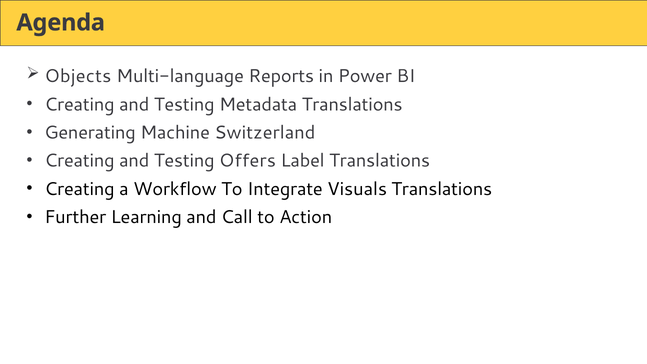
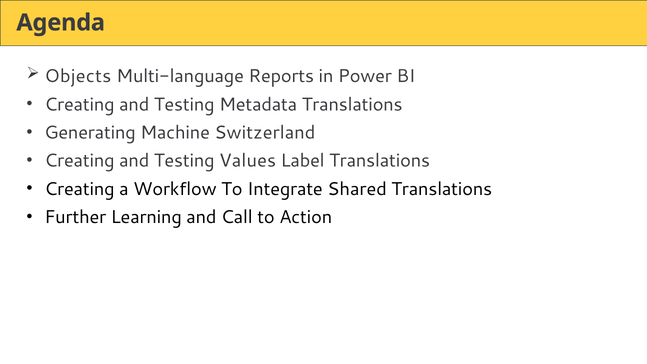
Offers: Offers -> Values (248, 161)
Visuals: Visuals -> Shared (357, 189)
